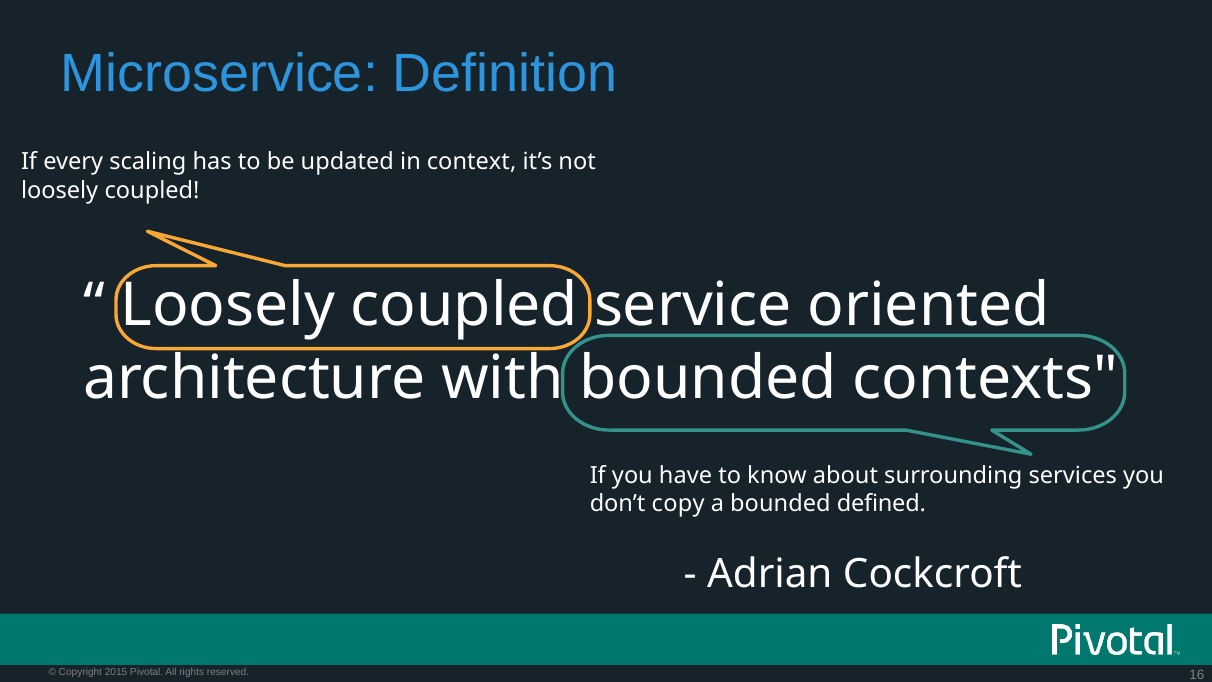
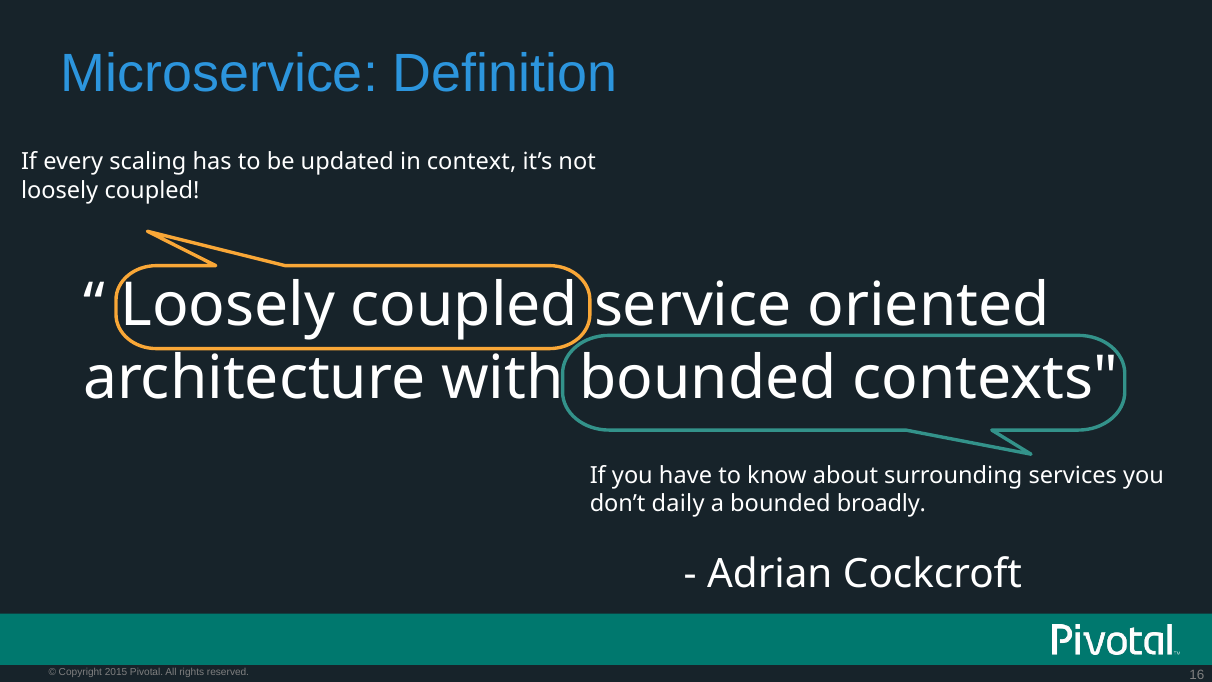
copy: copy -> daily (678, 504)
defined: defined -> broadly (881, 504)
